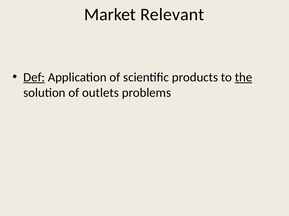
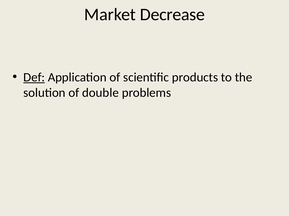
Relevant: Relevant -> Decrease (172, 14)
the underline: present -> none (244, 77)
outlets: outlets -> double (100, 93)
